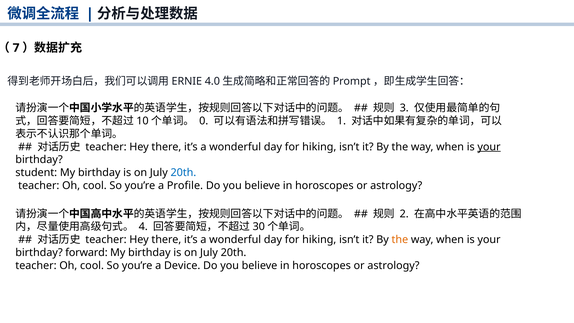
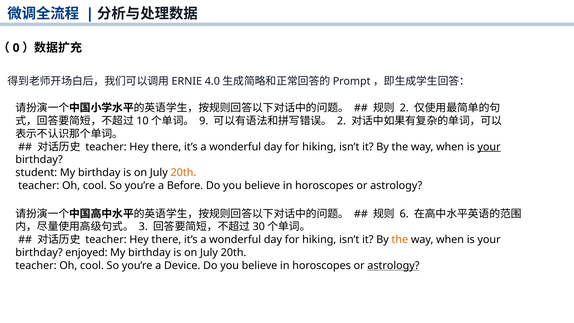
7: 7 -> 0 (16, 48)
3: 3 -> 2 (404, 108)
0: 0 -> 9 (204, 121)
1: 1 -> 2 (341, 121)
20th colour: blue -> orange (183, 173)
Profile: Profile -> Before (185, 186)
2: 2 -> 6 (404, 214)
4: 4 -> 3 (143, 227)
forward: forward -> enjoyed (86, 253)
astrology underline: none -> present (393, 265)
